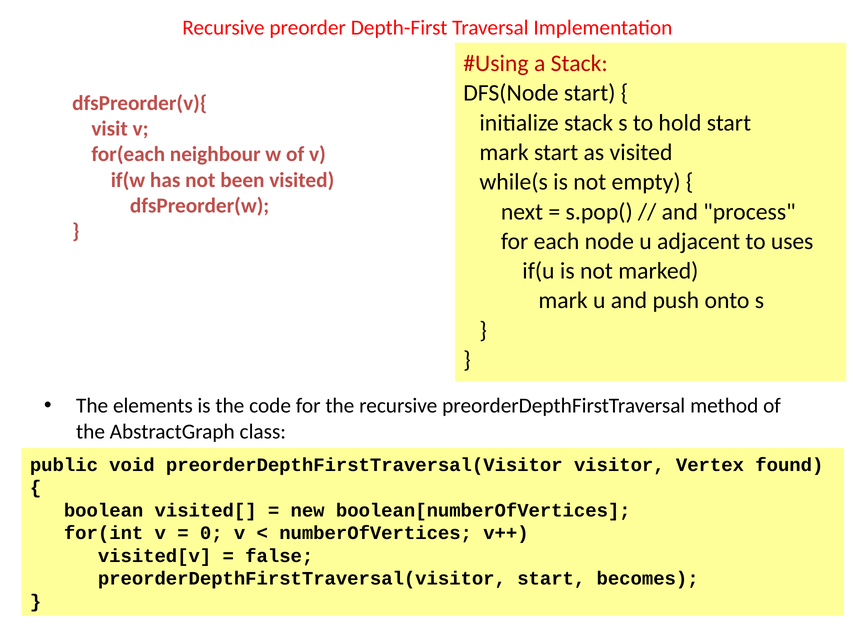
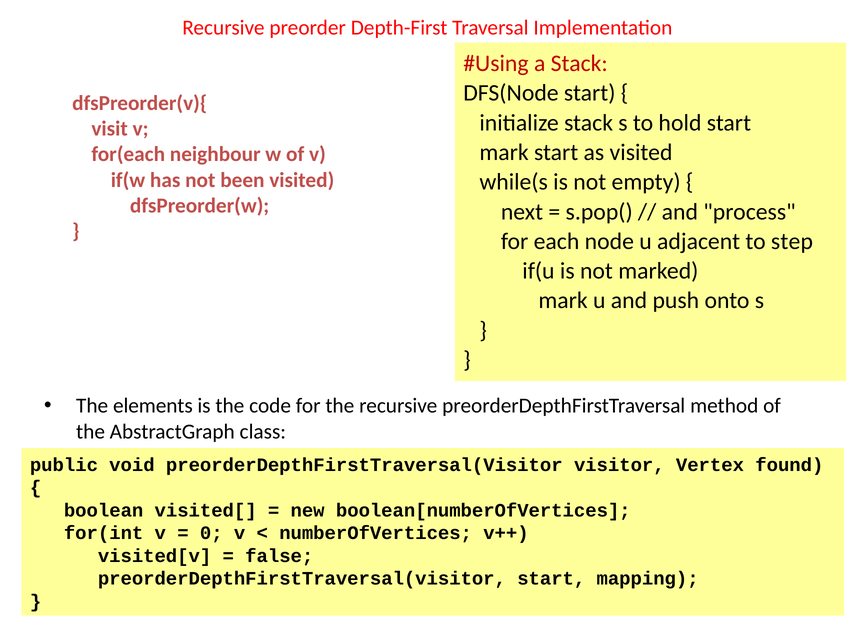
uses: uses -> step (792, 241)
becomes: becomes -> mapping (648, 578)
